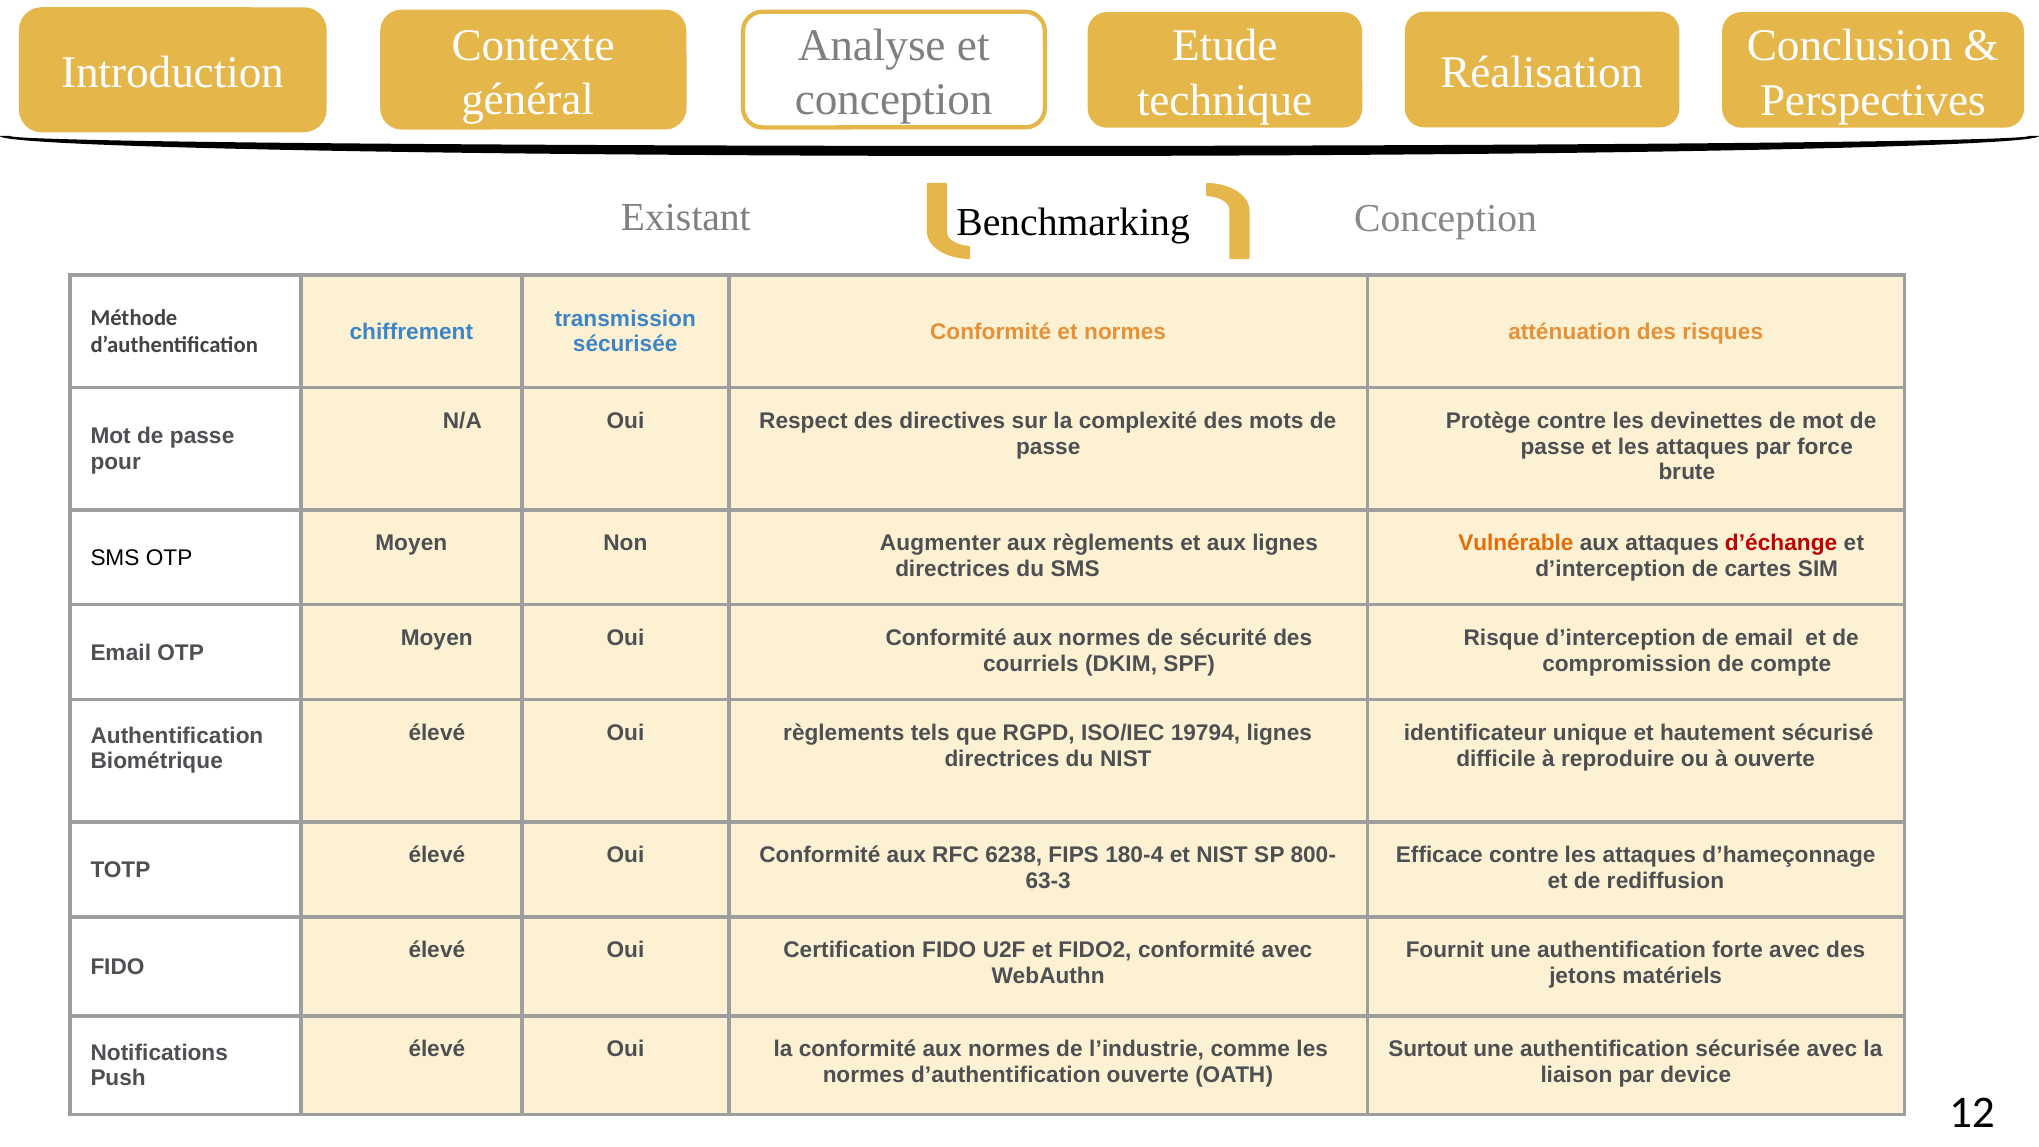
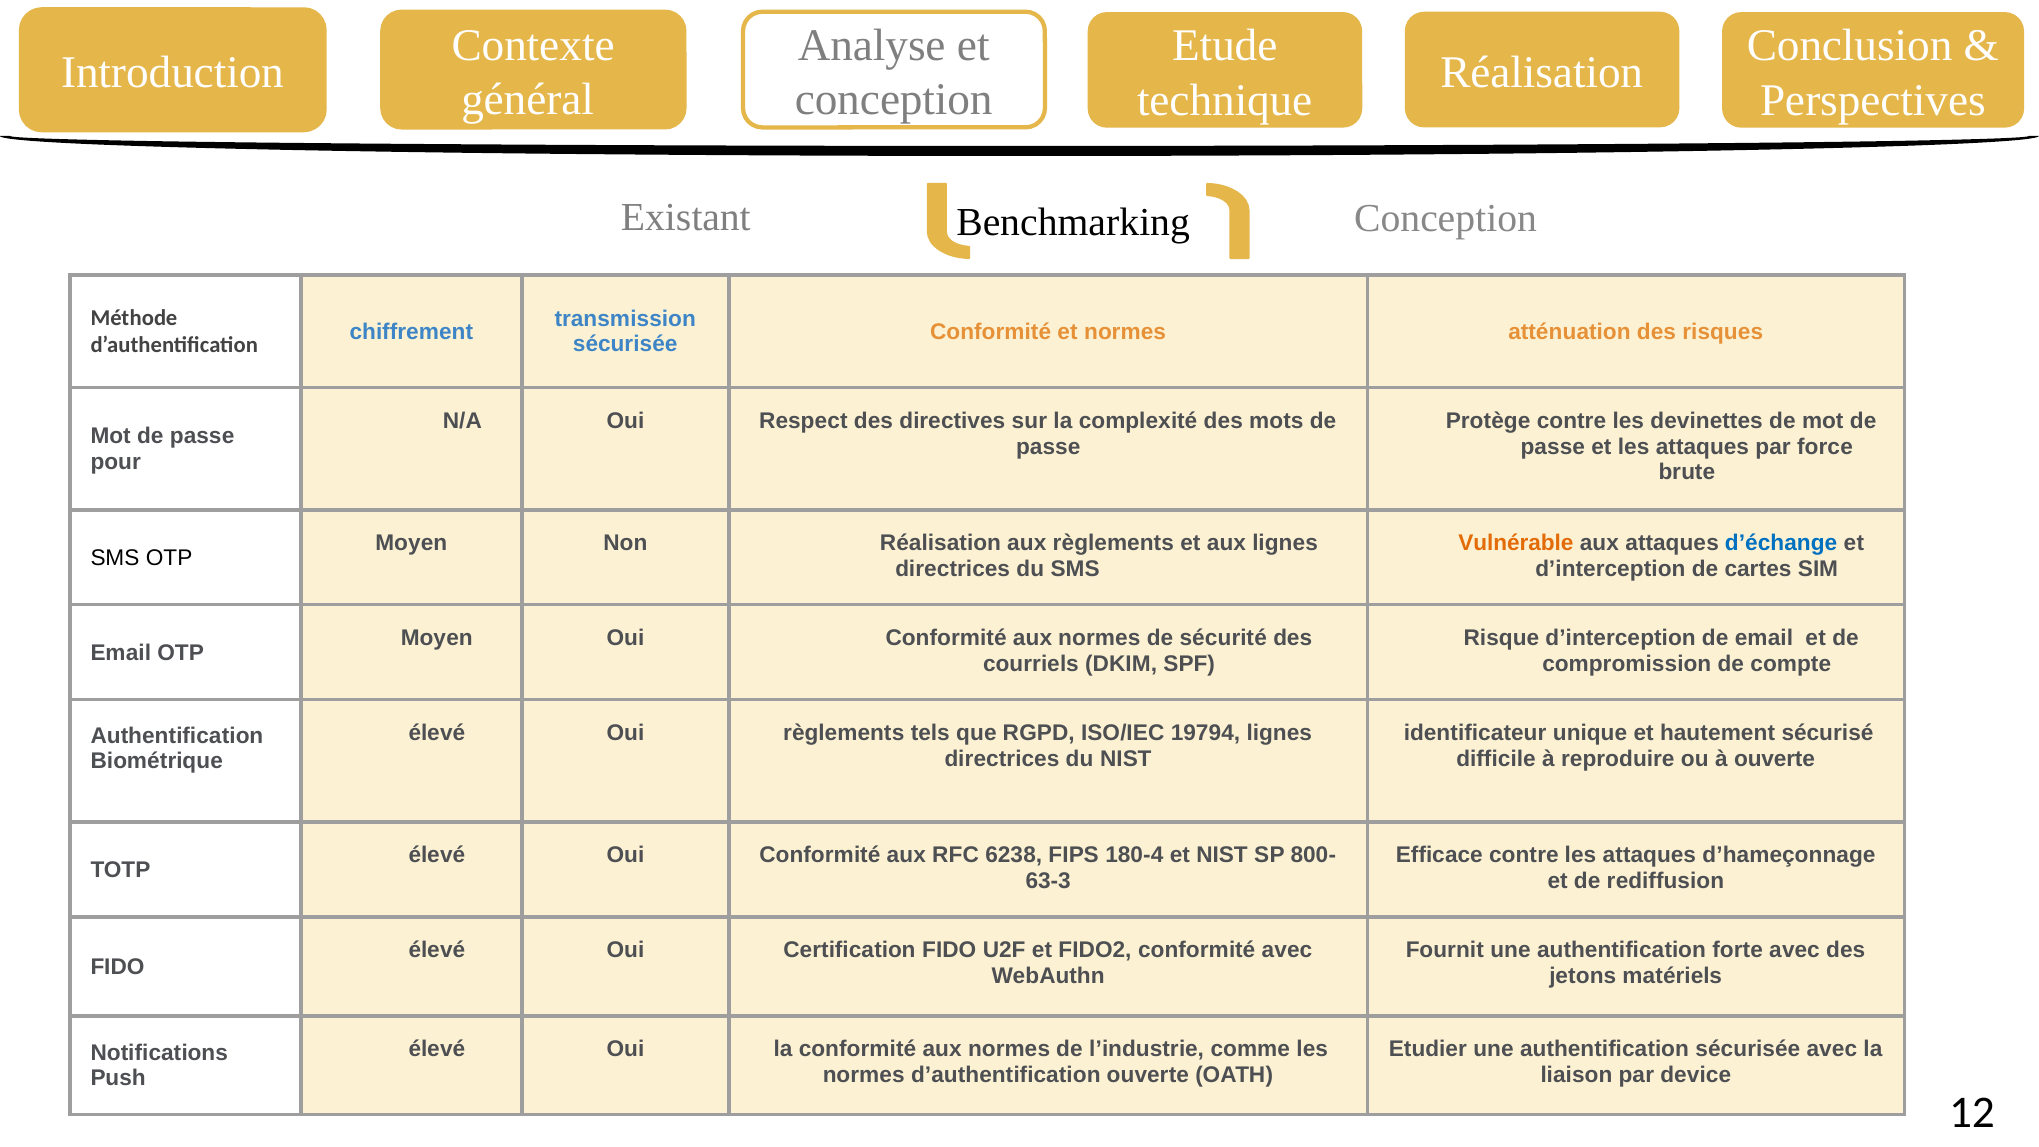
Non Augmenter: Augmenter -> Réalisation (940, 543)
d’échange colour: red -> blue (1781, 543)
Surtout: Surtout -> Etudier (1428, 1049)
